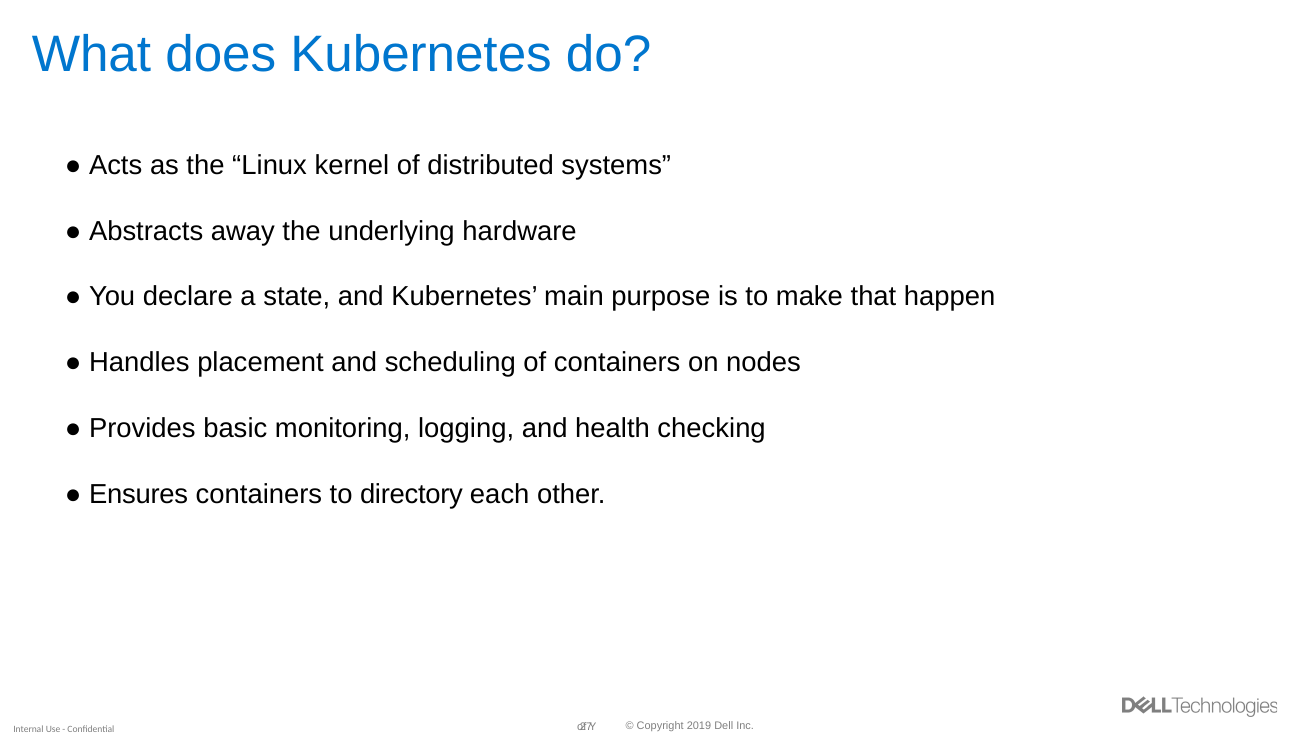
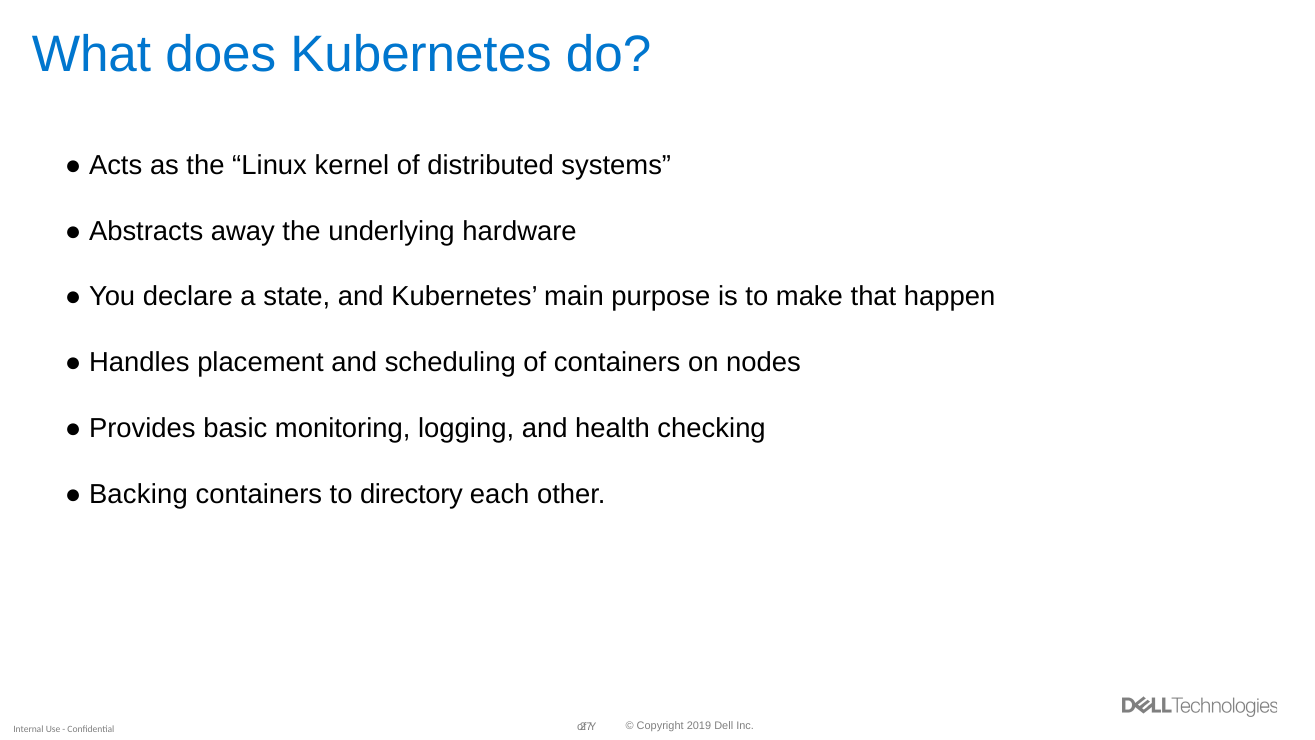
Ensures: Ensures -> Backing (138, 494)
